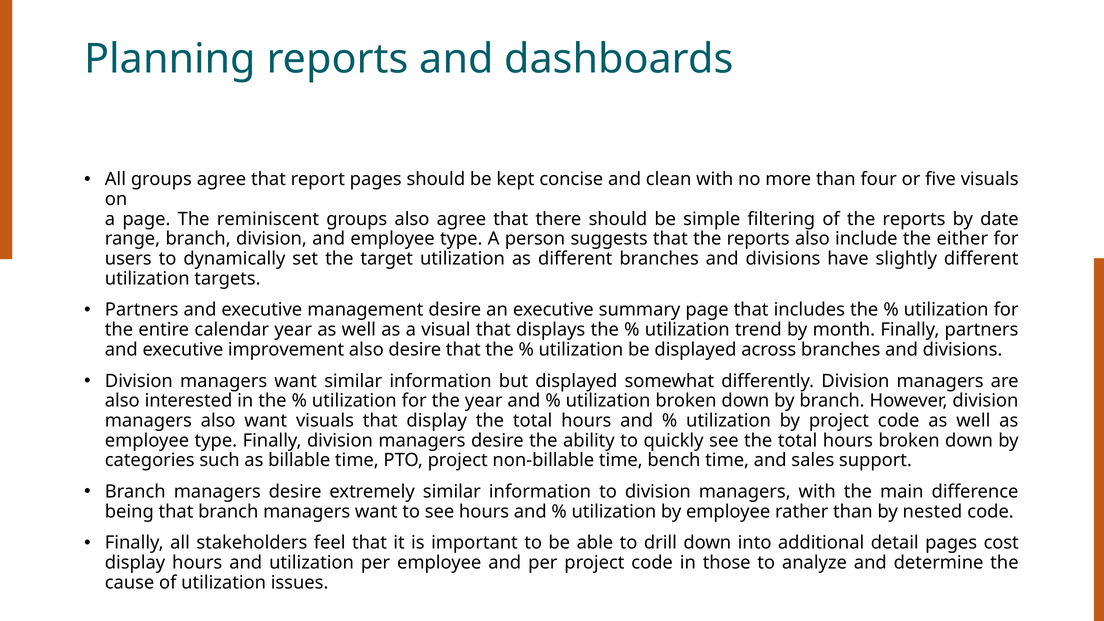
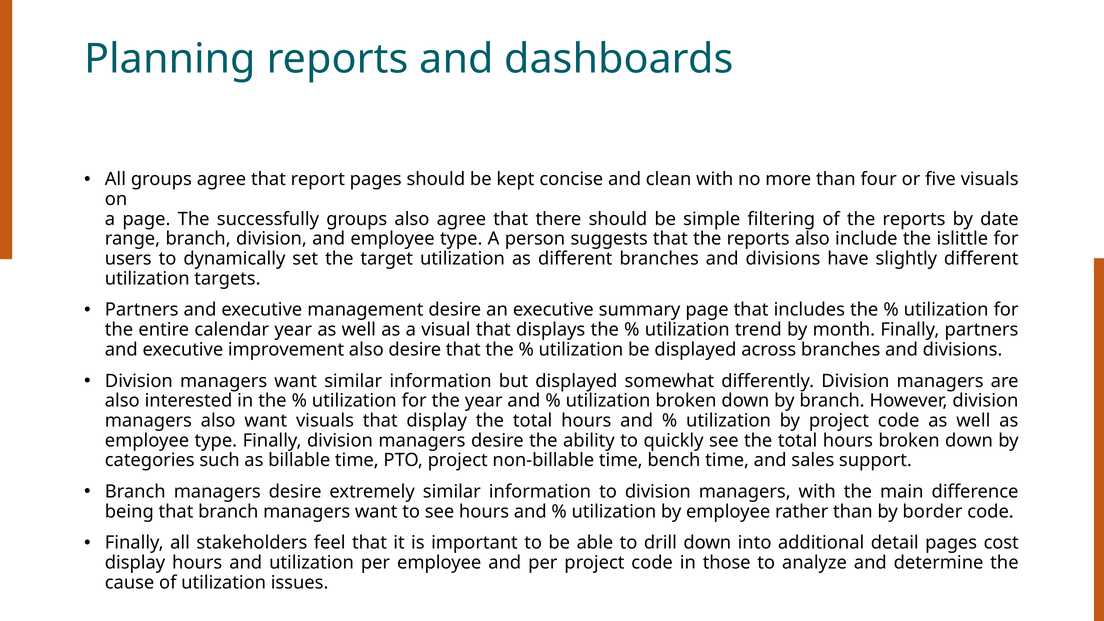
reminiscent: reminiscent -> successfully (268, 219)
either: either -> islittle (962, 239)
nested: nested -> border (932, 512)
